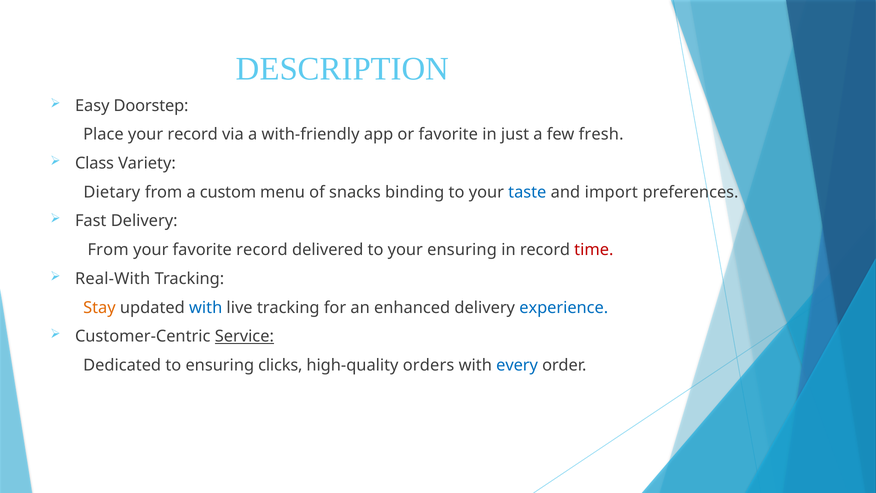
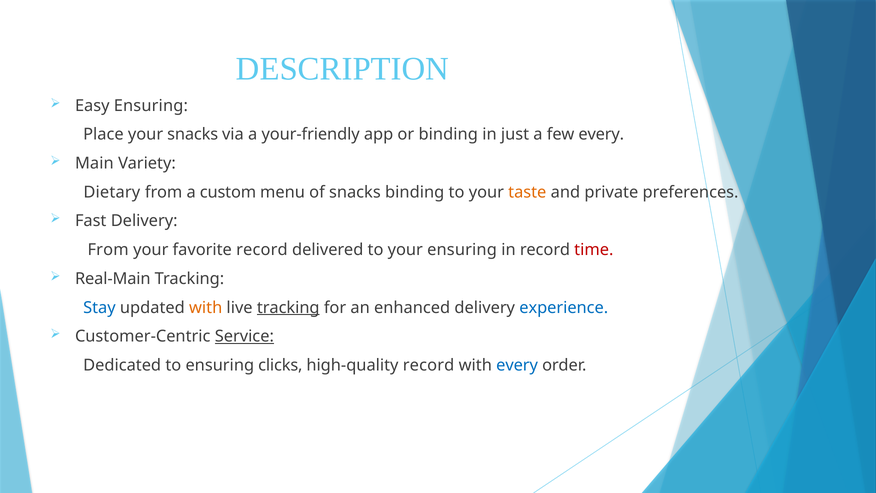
Easy Doorstep: Doorstep -> Ensuring (151, 106)
your record: record -> snacks (193, 134)
with-friendly: with-friendly -> your-friendly (311, 134)
or favorite: favorite -> binding (448, 134)
few fresh: fresh -> every (601, 134)
Class: Class -> Main (94, 163)
taste colour: blue -> orange (527, 192)
import: import -> private (611, 192)
Real-With: Real-With -> Real-Main (113, 279)
Stay colour: orange -> blue (99, 307)
with colour: blue -> orange (206, 307)
tracking underline: none -> present (288, 307)
high-quality orders: orders -> record (429, 365)
